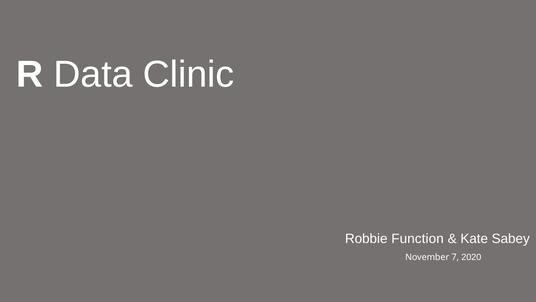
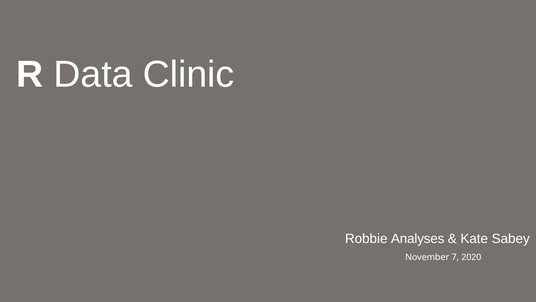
Function: Function -> Analyses (418, 238)
